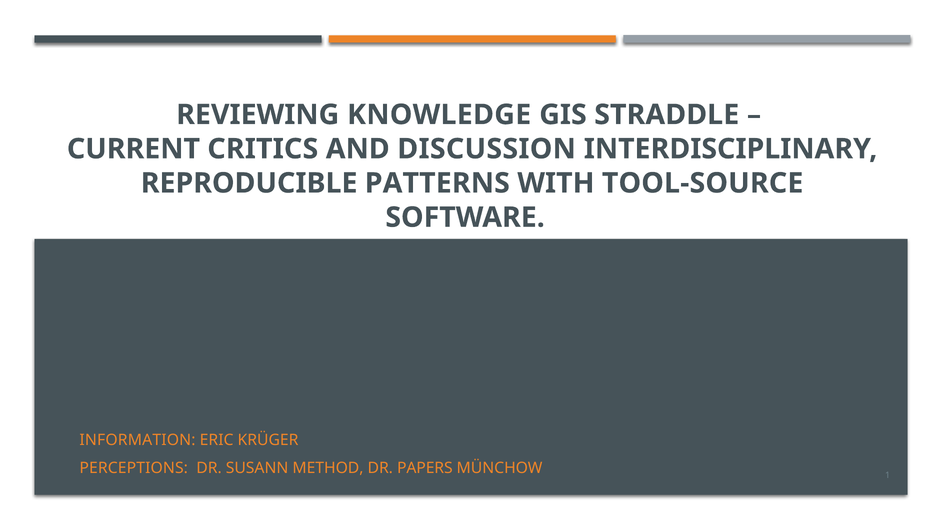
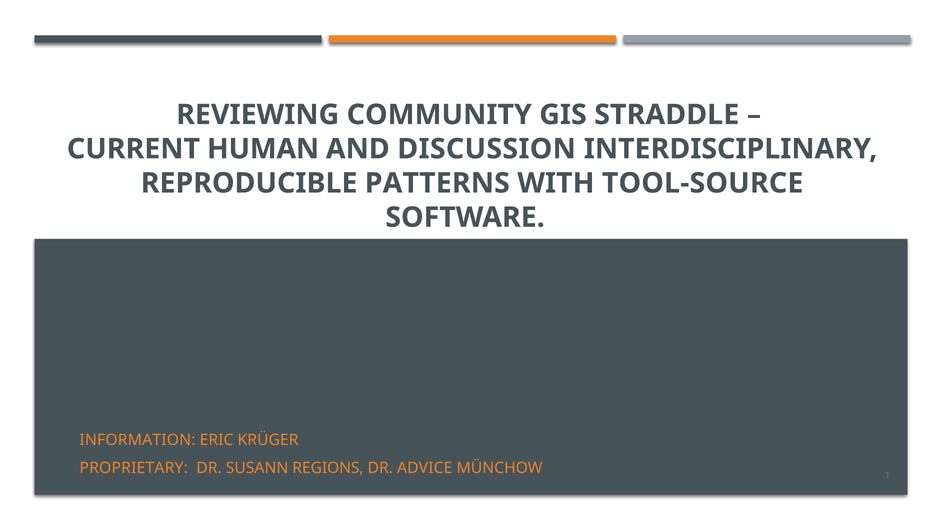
KNOWLEDGE: KNOWLEDGE -> COMMUNITY (439, 115)
CRITICS: CRITICS -> HUMAN (263, 149)
PERCEPTIONS: PERCEPTIONS -> PROPRIETARY (134, 468)
METHOD: METHOD -> REGIONS (328, 468)
PAPERS: PAPERS -> ADVICE (425, 468)
